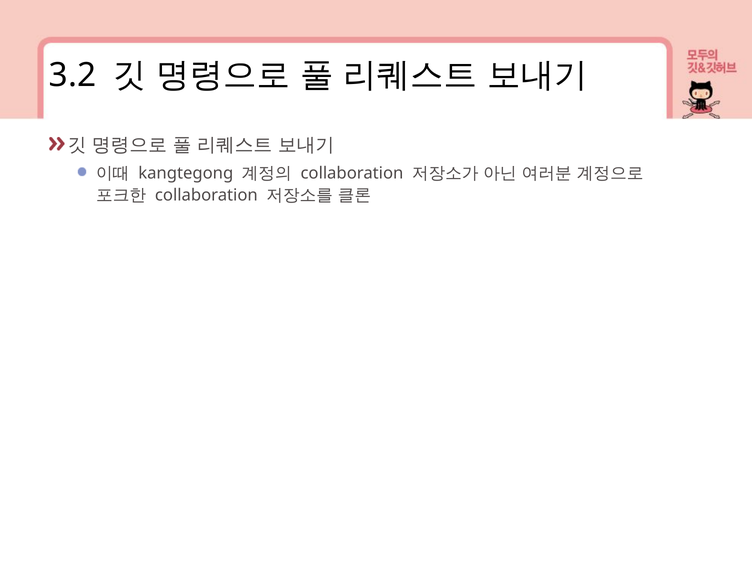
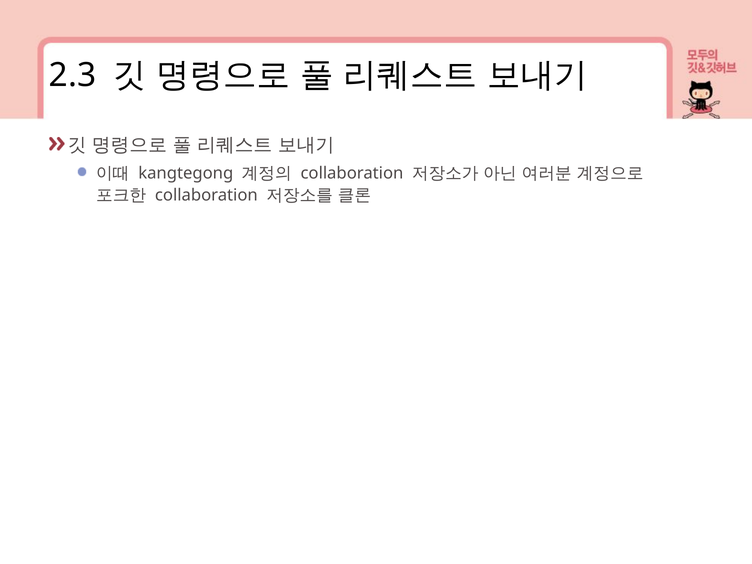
3.2: 3.2 -> 2.3 (73, 75)
